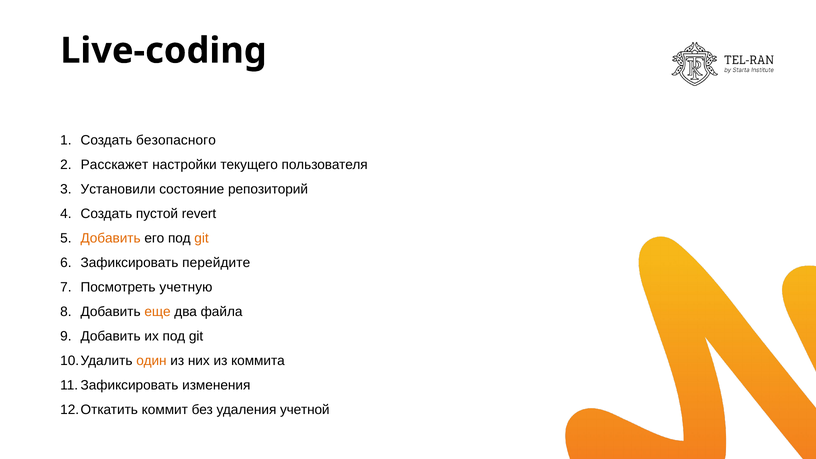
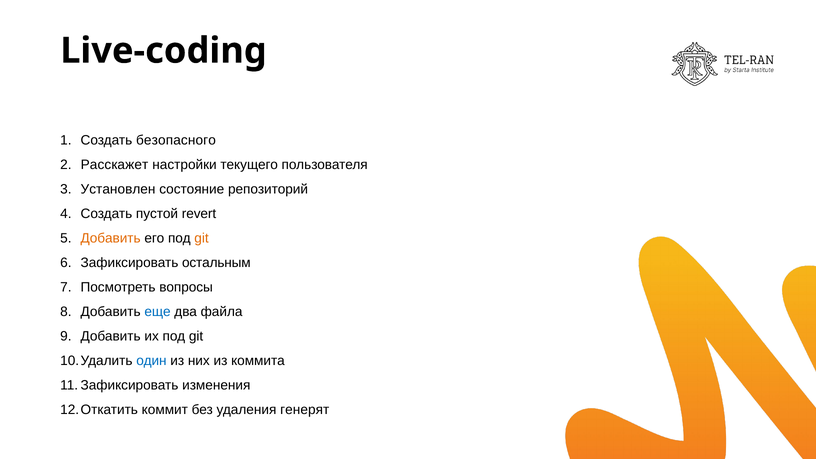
Установили: Установили -> Установлен (118, 189)
перейдите: перейдите -> остальным (216, 263)
учетную: учетную -> вопросы (186, 287)
еще colour: orange -> blue (158, 312)
один colour: orange -> blue (151, 361)
учетной: учетной -> генерят (305, 410)
